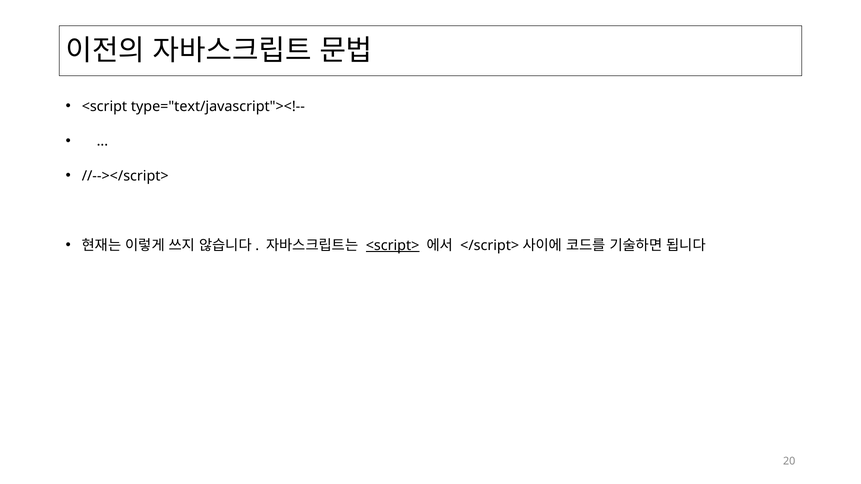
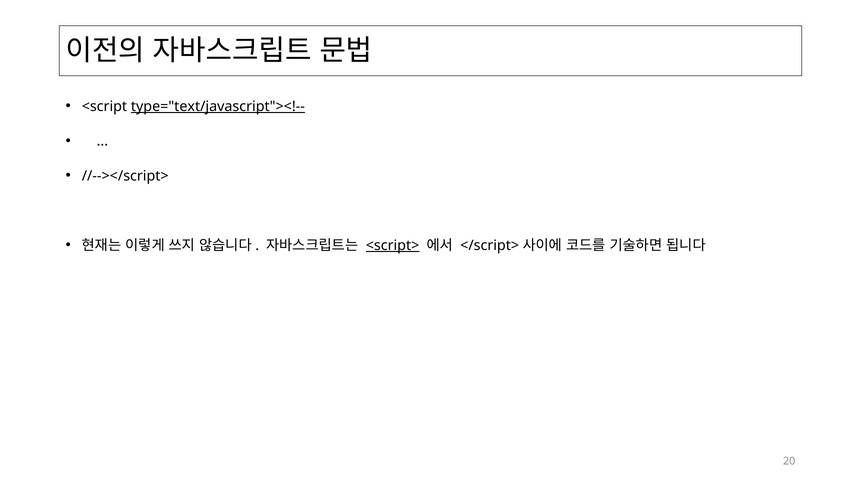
type="text/javascript"><!-- underline: none -> present (218, 106)
